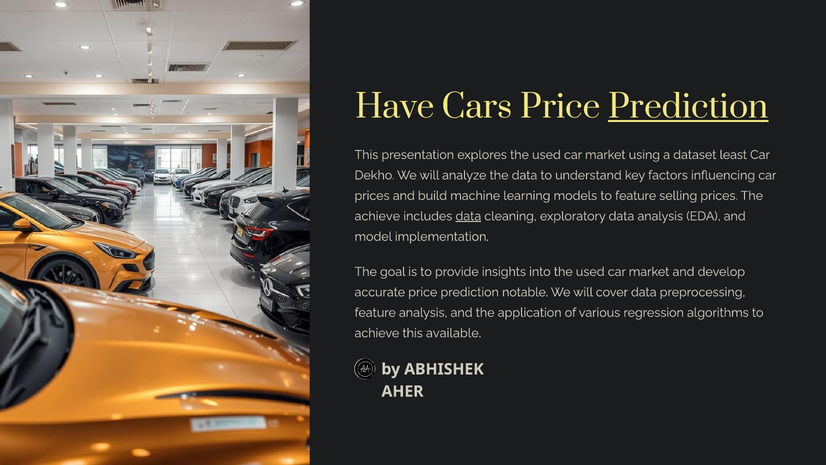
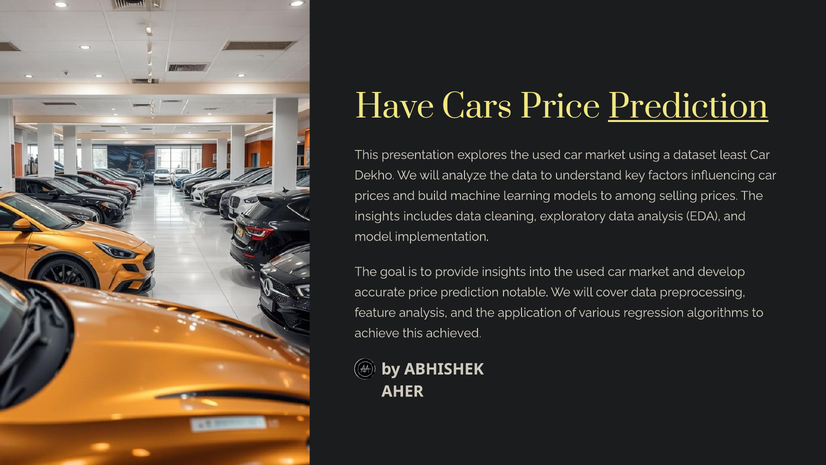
to feature: feature -> among (636, 196)
achieve: achieve -> insights (377, 216)
data underline: present -> none (468, 216)
available: available -> achieved (454, 333)
